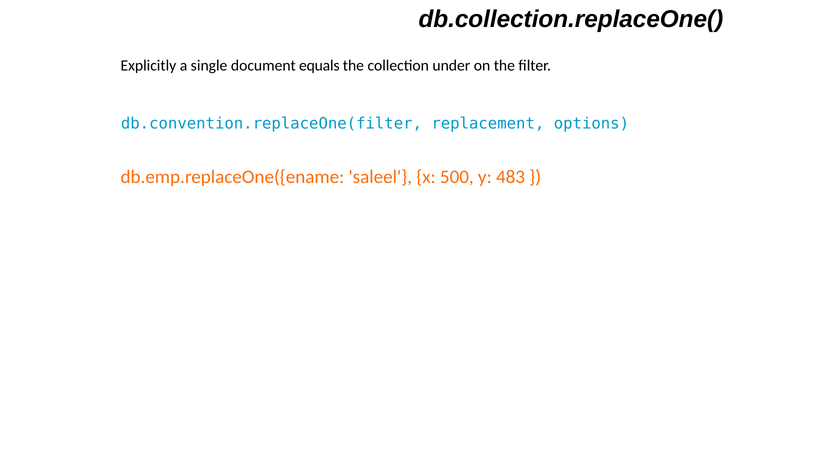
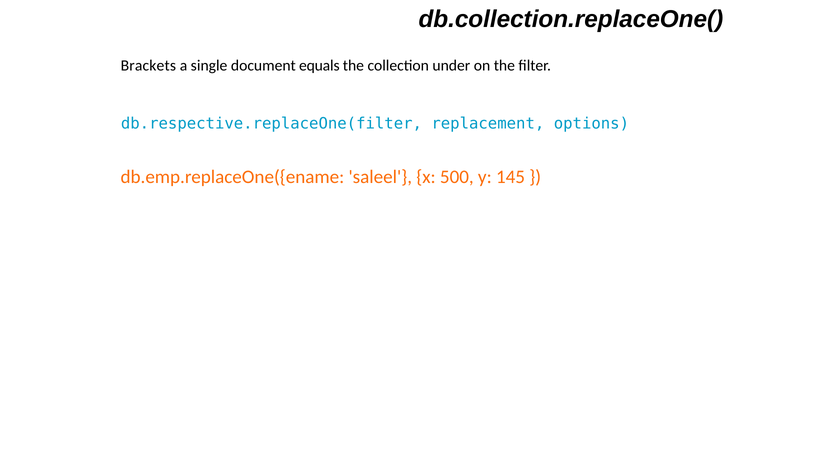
Explicitly: Explicitly -> Brackets (148, 66)
db.convention.replaceOne(filter: db.convention.replaceOne(filter -> db.respective.replaceOne(filter (271, 124)
483: 483 -> 145 (511, 177)
